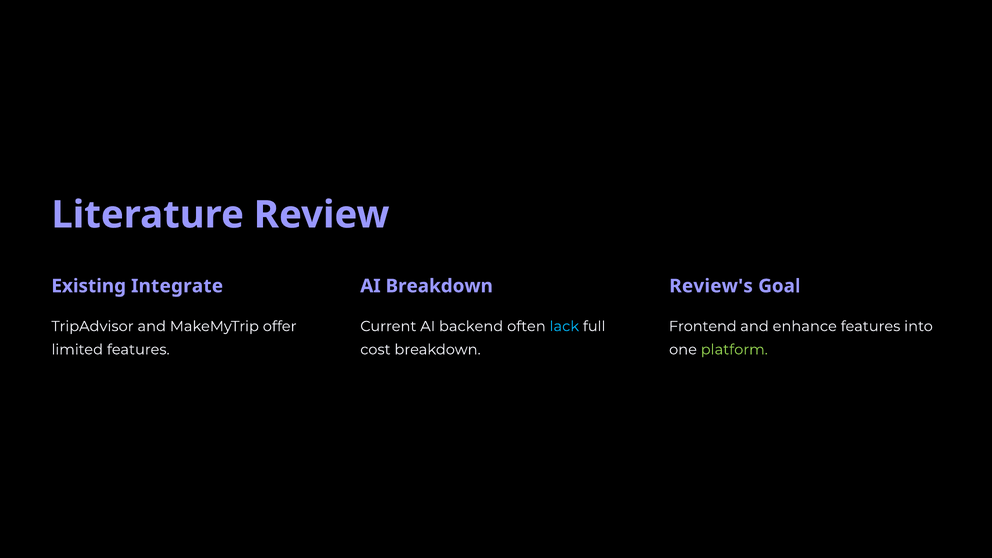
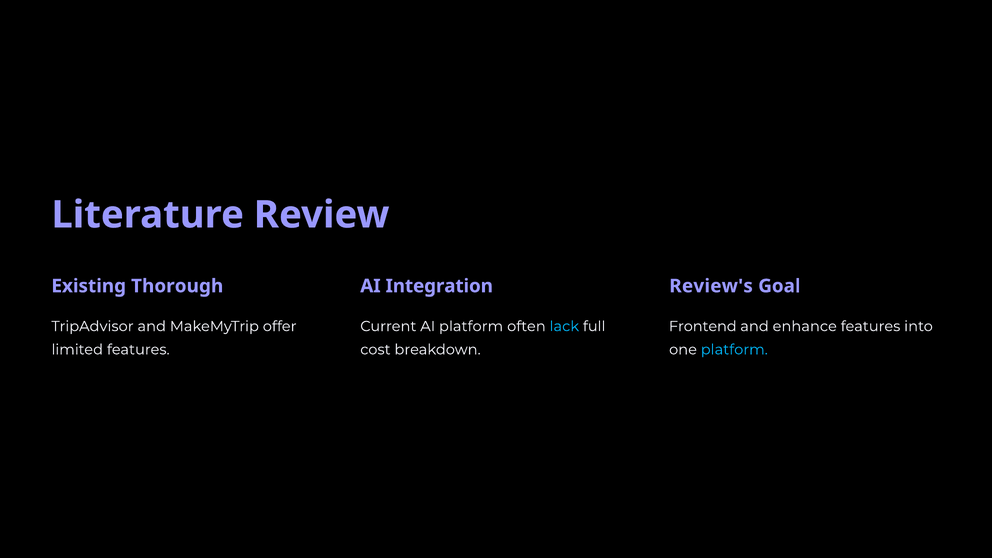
Integrate: Integrate -> Thorough (177, 286)
AI Breakdown: Breakdown -> Integration (439, 286)
AI backend: backend -> platform (471, 326)
platform colour: light green -> light blue (734, 350)
